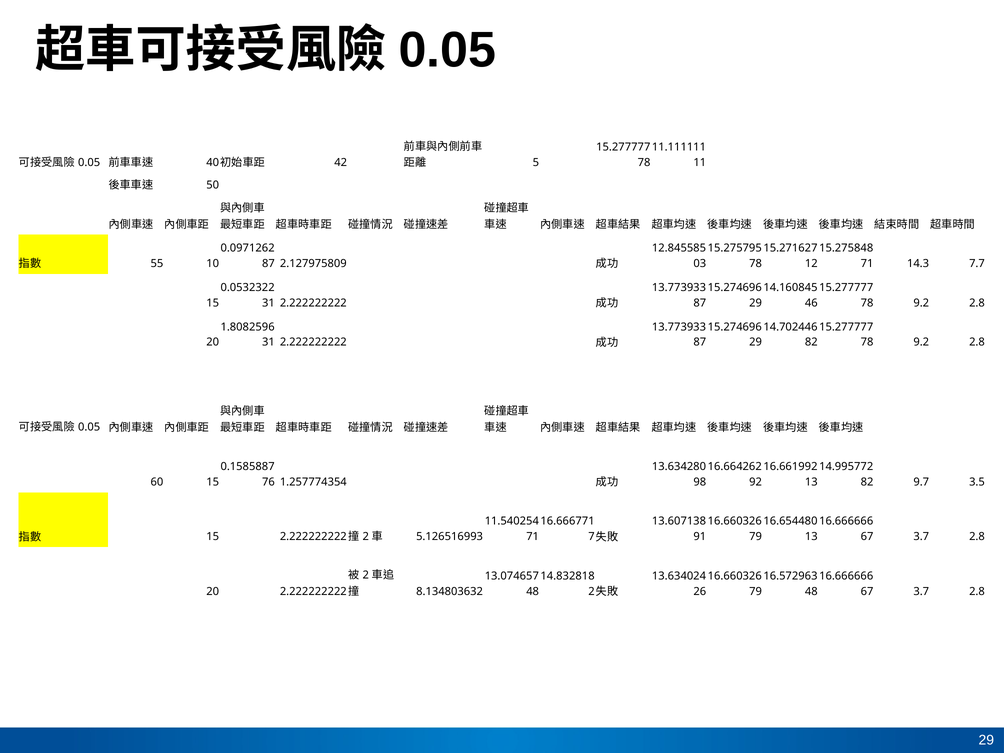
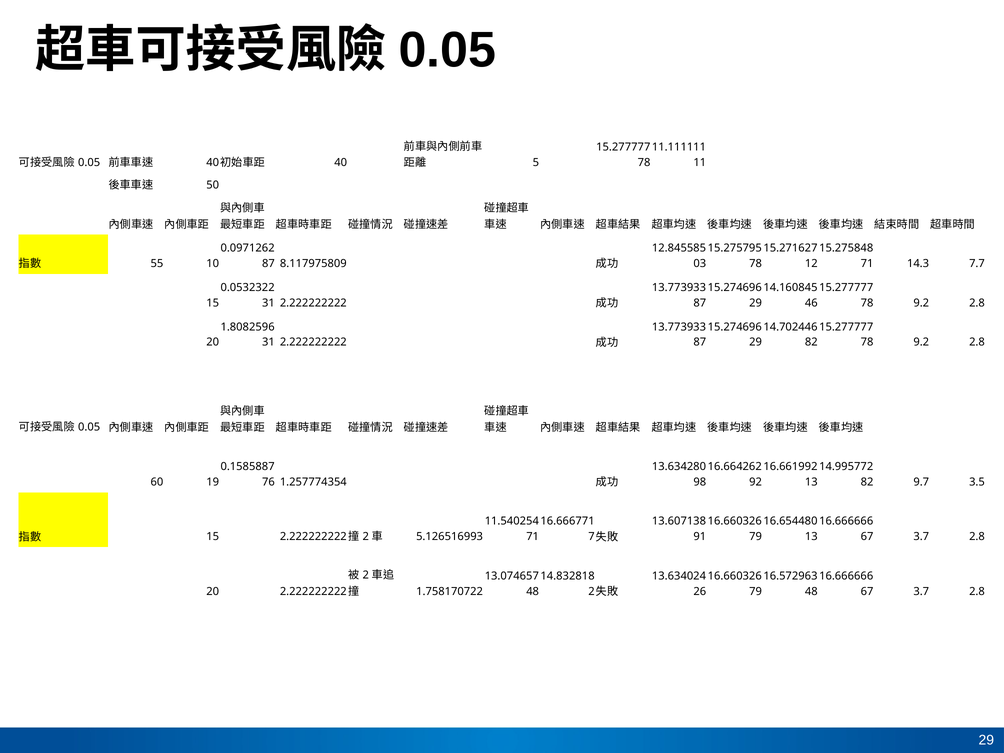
42: 42 -> 40 (341, 163)
2.127975809: 2.127975809 -> 8.117975809 (313, 264)
60 15: 15 -> 19 (213, 482)
8.134803632: 8.134803632 -> 1.758170722 (450, 591)
